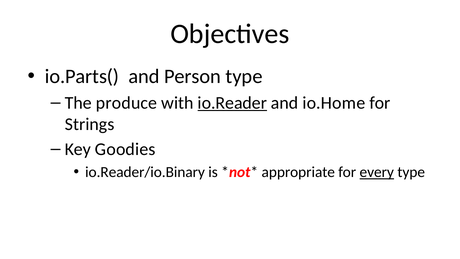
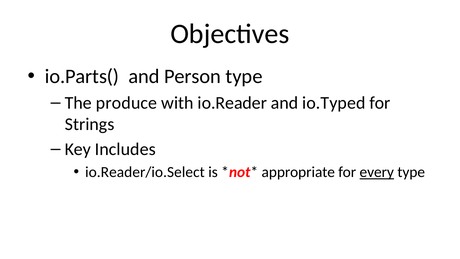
io.Reader underline: present -> none (232, 103)
io.Home: io.Home -> io.Typed (334, 103)
Goodies: Goodies -> Includes (125, 149)
io.Reader/io.Binary: io.Reader/io.Binary -> io.Reader/io.Select (145, 172)
